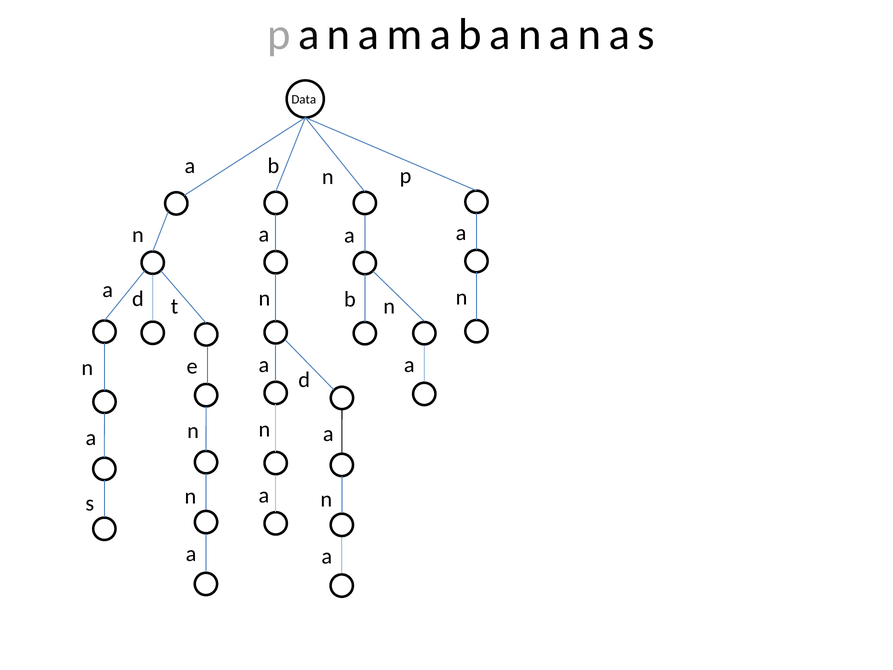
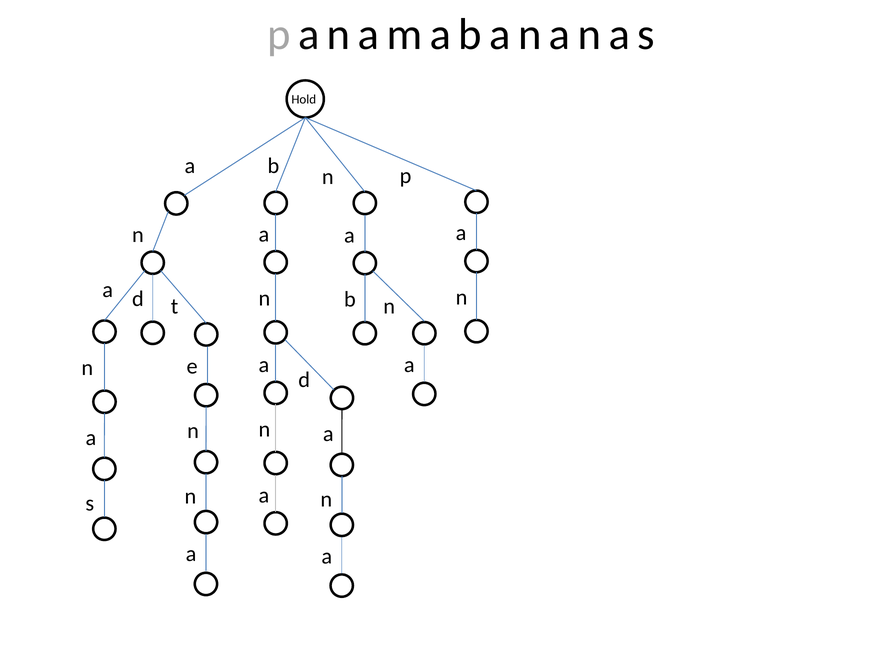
Data: Data -> Hold (304, 100)
